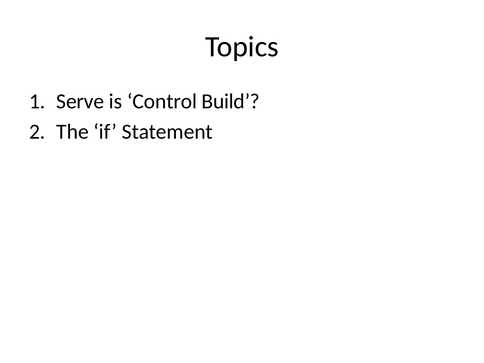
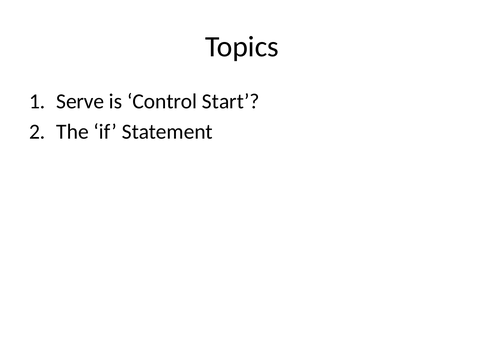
Build: Build -> Start (231, 102)
